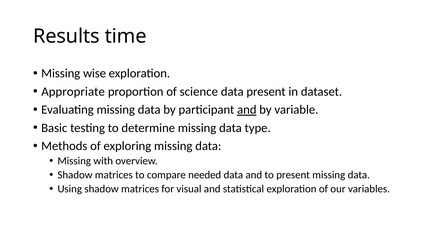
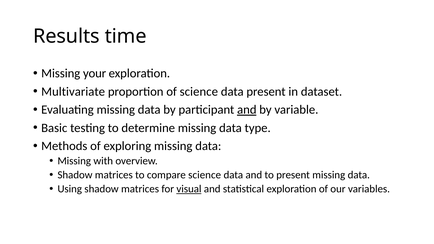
wise: wise -> your (95, 73)
Appropriate: Appropriate -> Multivariate (73, 92)
compare needed: needed -> science (205, 175)
visual underline: none -> present (189, 189)
